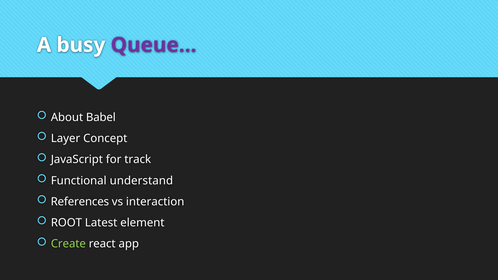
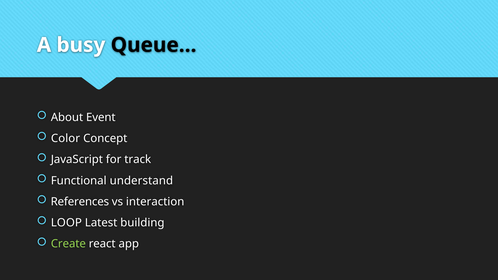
Queue… colour: purple -> black (154, 45)
Babel: Babel -> Event (101, 117)
Layer: Layer -> Color (65, 139)
ROOT: ROOT -> LOOP (66, 223)
element: element -> building (142, 223)
